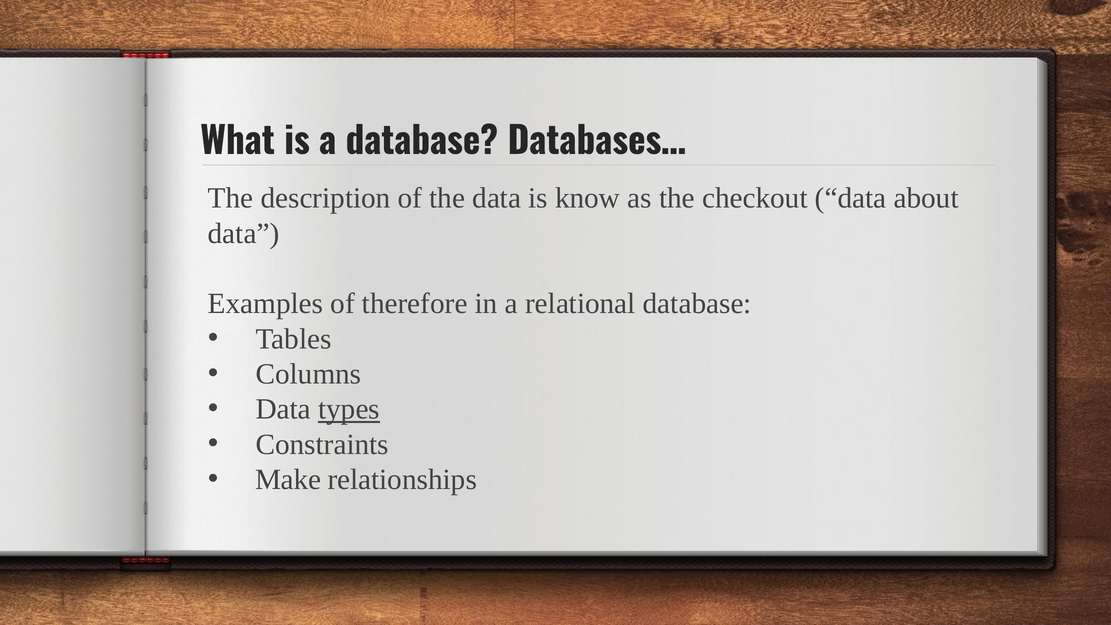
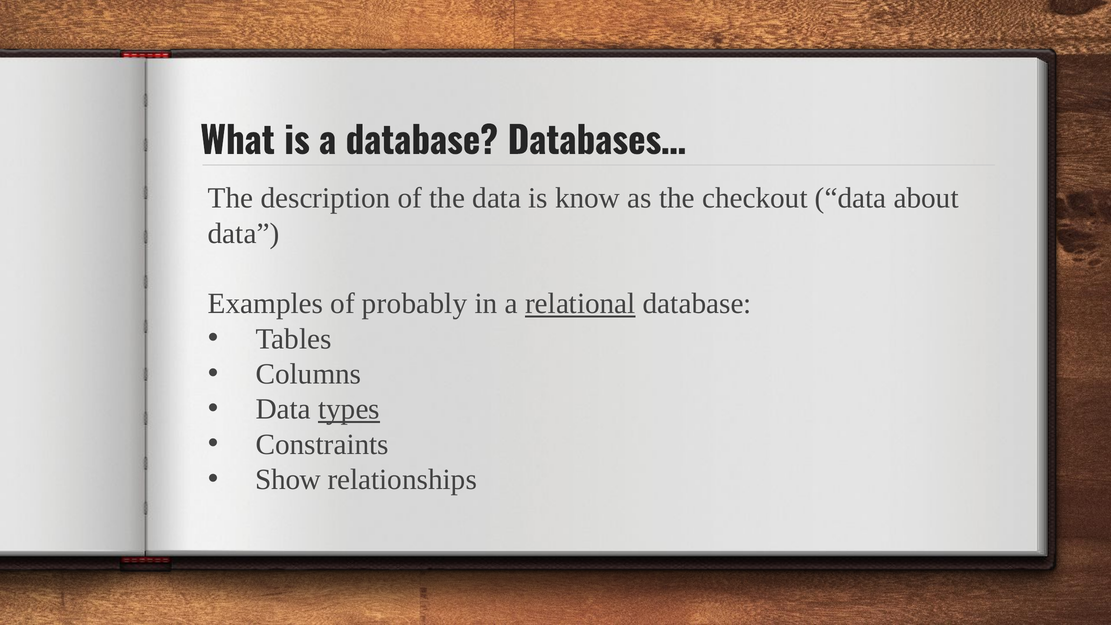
therefore: therefore -> probably (415, 304)
relational underline: none -> present (580, 304)
Make: Make -> Show (288, 480)
